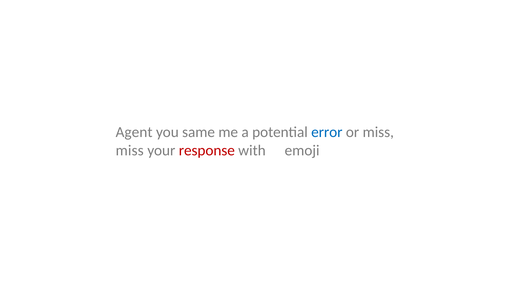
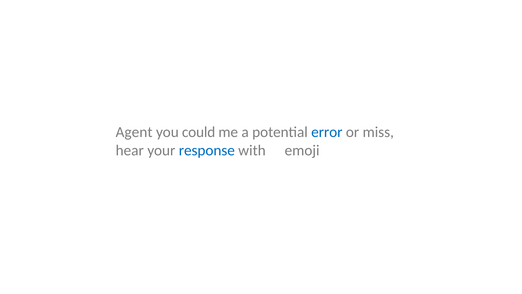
same: same -> could (199, 132)
miss: miss -> hear (130, 150)
response colour: red -> blue (207, 150)
